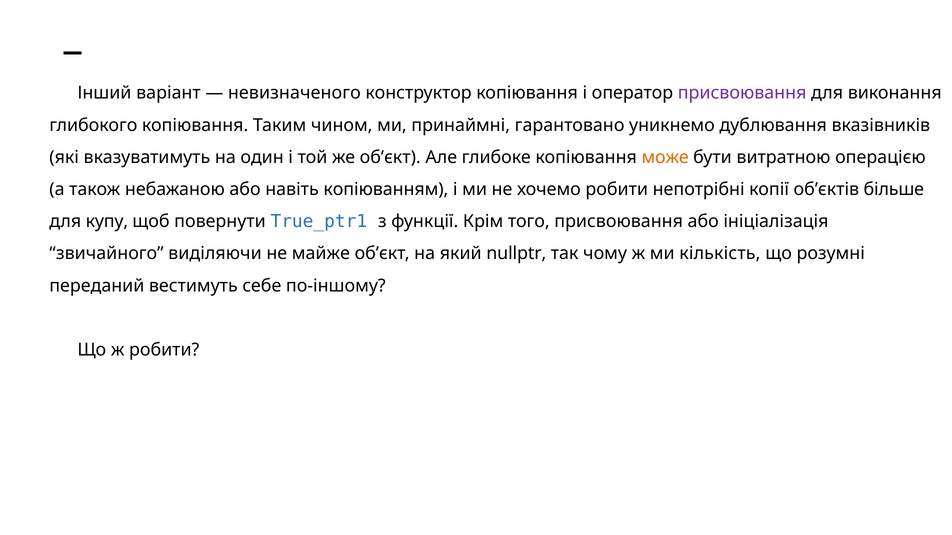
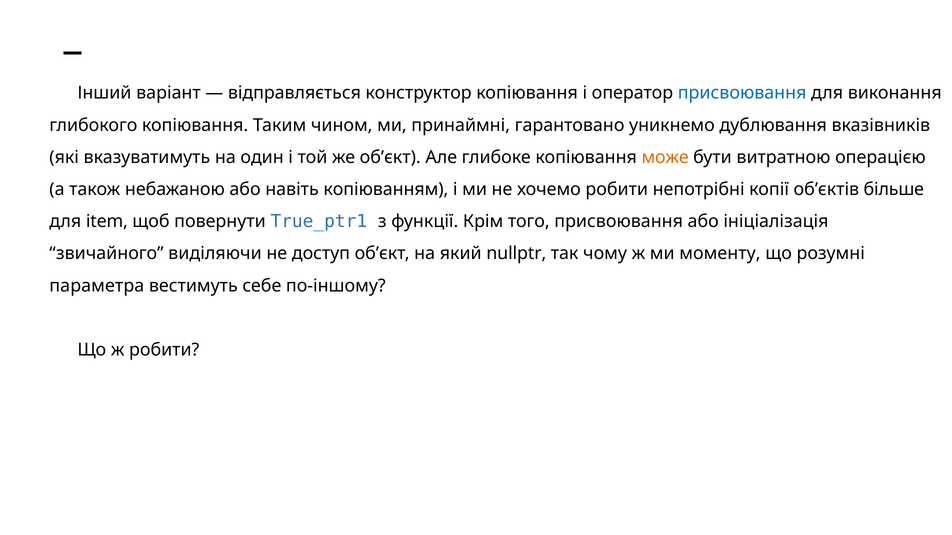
невизначеного: невизначеного -> відправляється (294, 93)
присвоювання colour: purple -> blue (742, 93)
купу: купу -> item (107, 222)
майже: майже -> доступ (321, 254)
кількість: кількість -> моменту (720, 254)
переданий: переданий -> параметра (97, 286)
